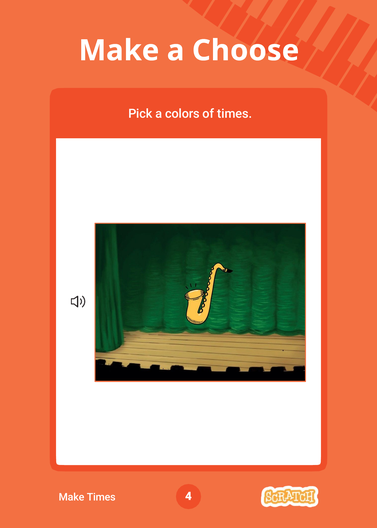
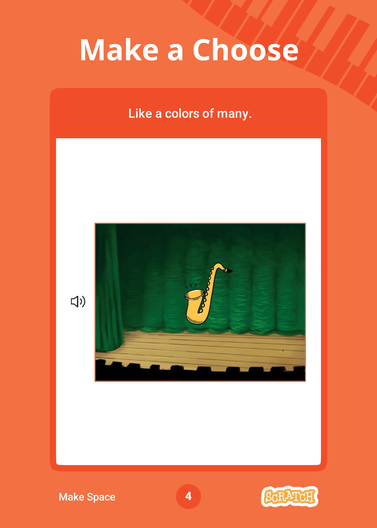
Pick: Pick -> Like (140, 114)
of times: times -> many (235, 114)
Make Times: Times -> Space (101, 497)
